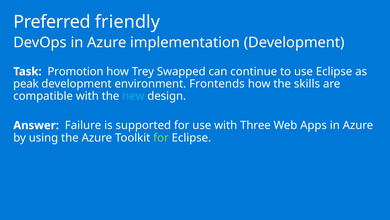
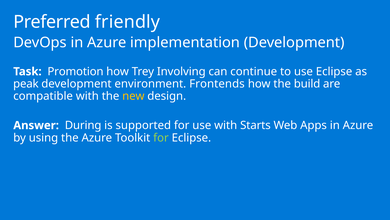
Swapped: Swapped -> Involving (181, 71)
skills: skills -> build (307, 84)
new colour: light blue -> yellow (133, 96)
Failure: Failure -> During (83, 125)
Three: Three -> Starts (255, 125)
